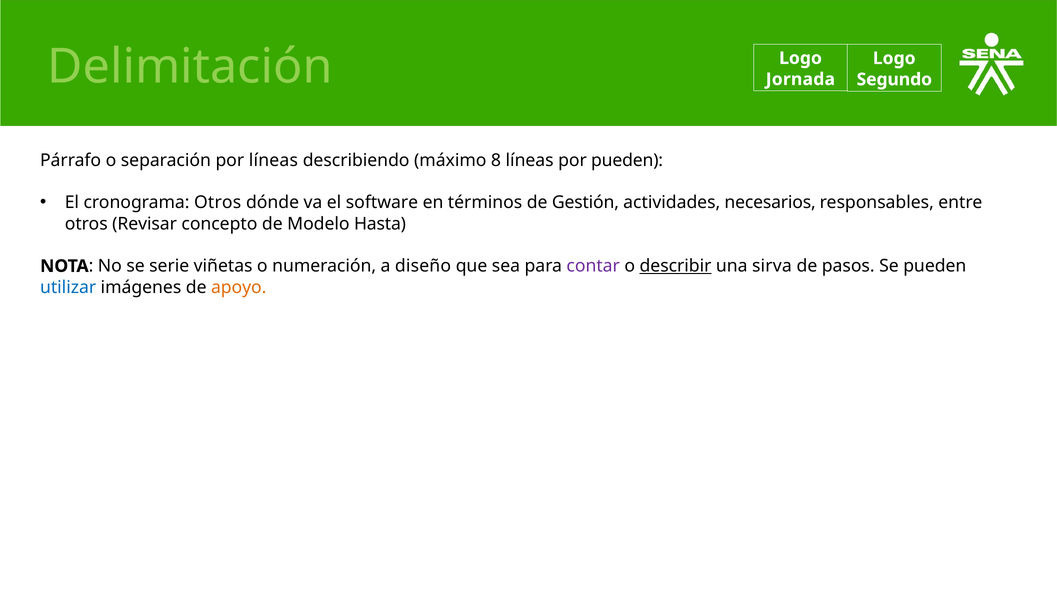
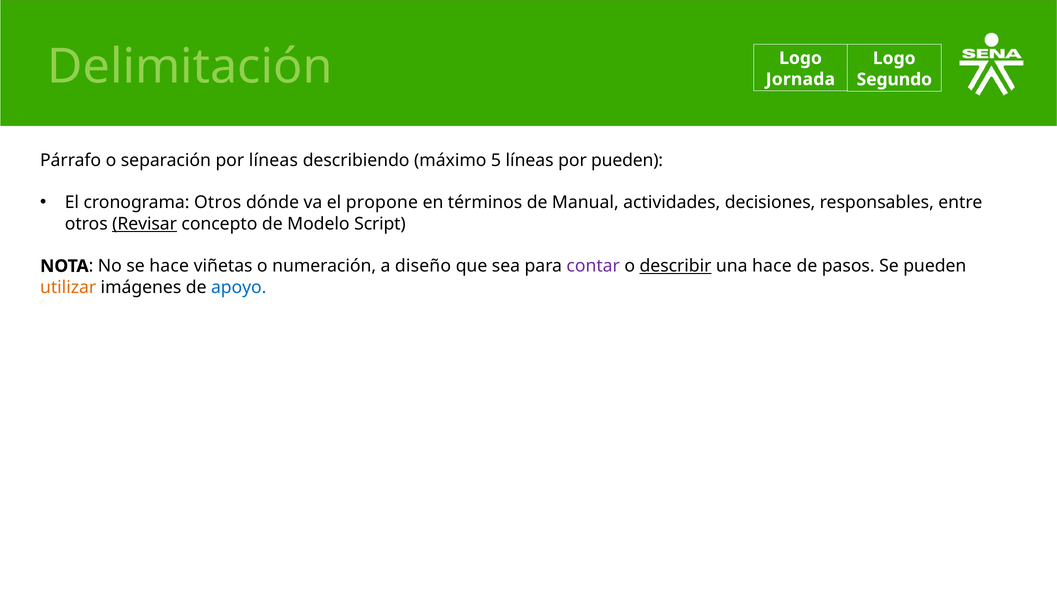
8: 8 -> 5 (496, 160)
software: software -> propone (382, 202)
Gestión: Gestión -> Manual (585, 202)
necesarios: necesarios -> decisiones (770, 202)
Revisar underline: none -> present (145, 224)
Hasta: Hasta -> Script (380, 224)
se serie: serie -> hace (169, 266)
una sirva: sirva -> hace (772, 266)
utilizar colour: blue -> orange (68, 287)
apoyo colour: orange -> blue (239, 287)
